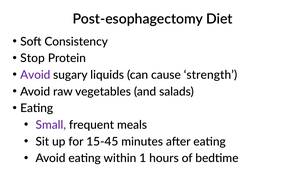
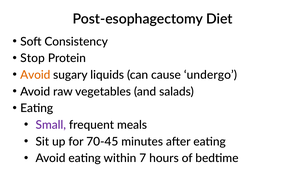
Avoid colour: purple -> orange (35, 75)
strength: strength -> undergo (210, 75)
15-45: 15-45 -> 70-45 (102, 142)
1: 1 -> 7 (143, 158)
